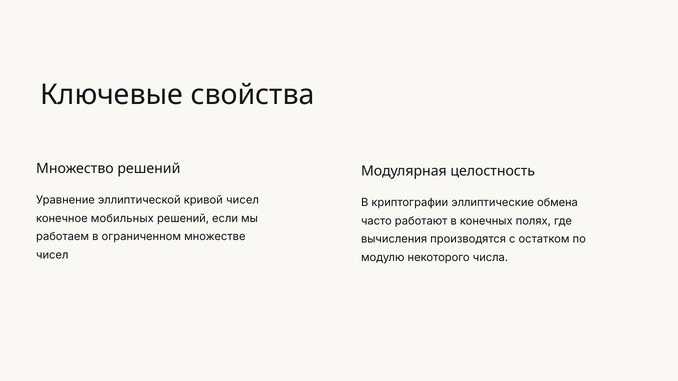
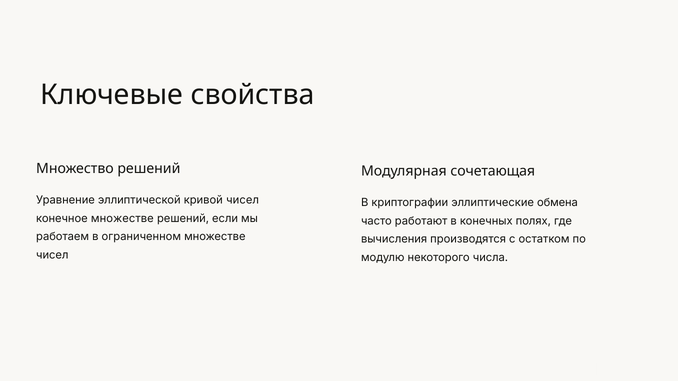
целостность: целостность -> сочетающая (493, 171)
конечное мобильных: мобильных -> множестве (122, 219)
